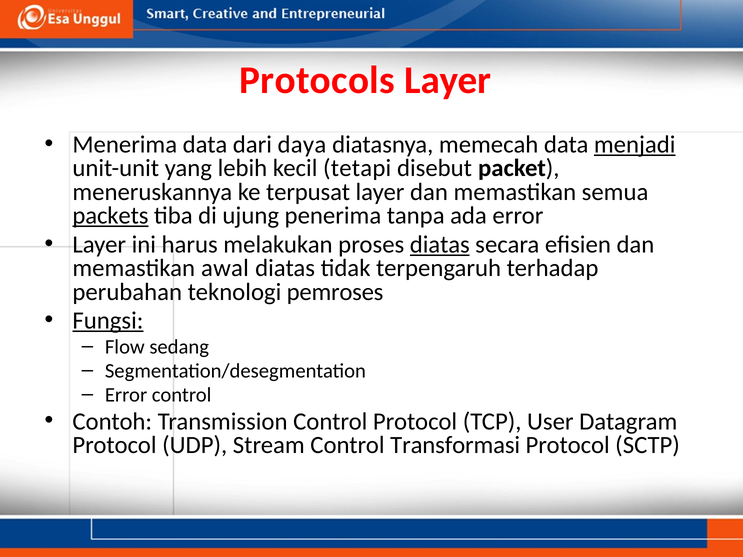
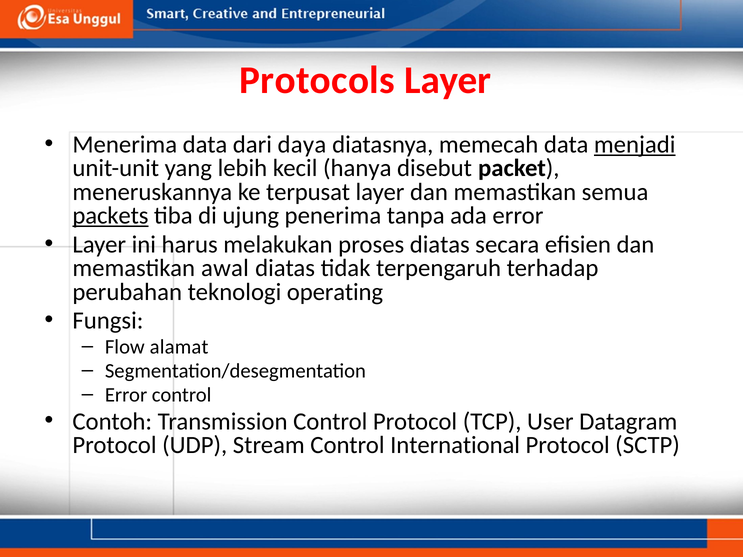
tetapi: tetapi -> hanya (357, 168)
diatas underline: present -> none (440, 245)
pemroses: pemroses -> operating (335, 292)
Fungsi underline: present -> none (108, 321)
sedang: sedang -> alamat (179, 347)
Transformasi: Transformasi -> International (455, 445)
